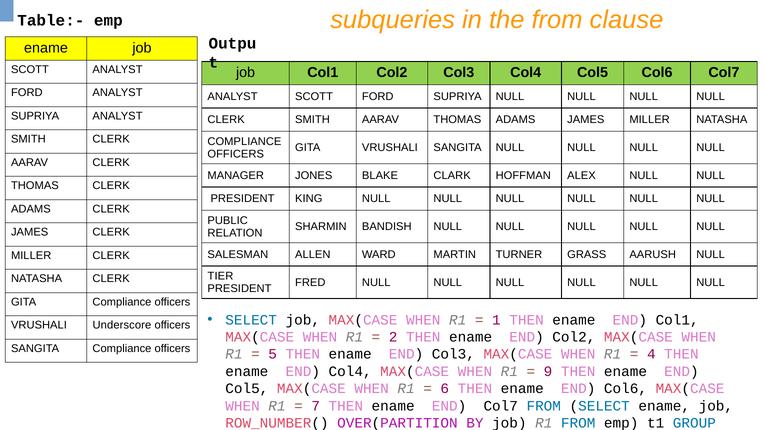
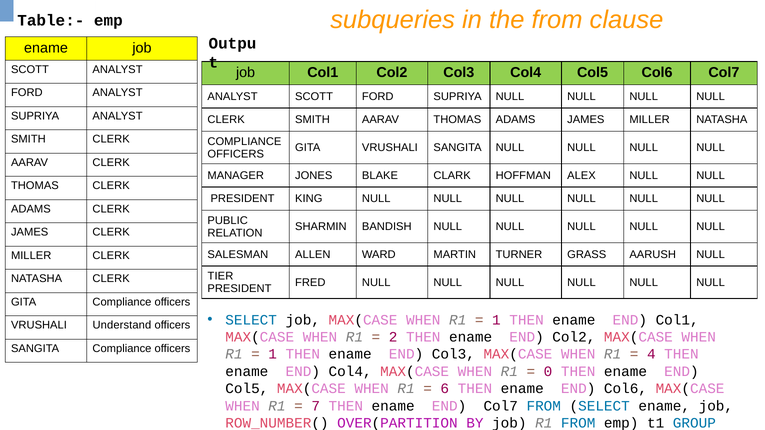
Underscore: Underscore -> Understand (122, 325)
5: 5 -> 1 (273, 354)
9: 9 -> 0 (548, 372)
